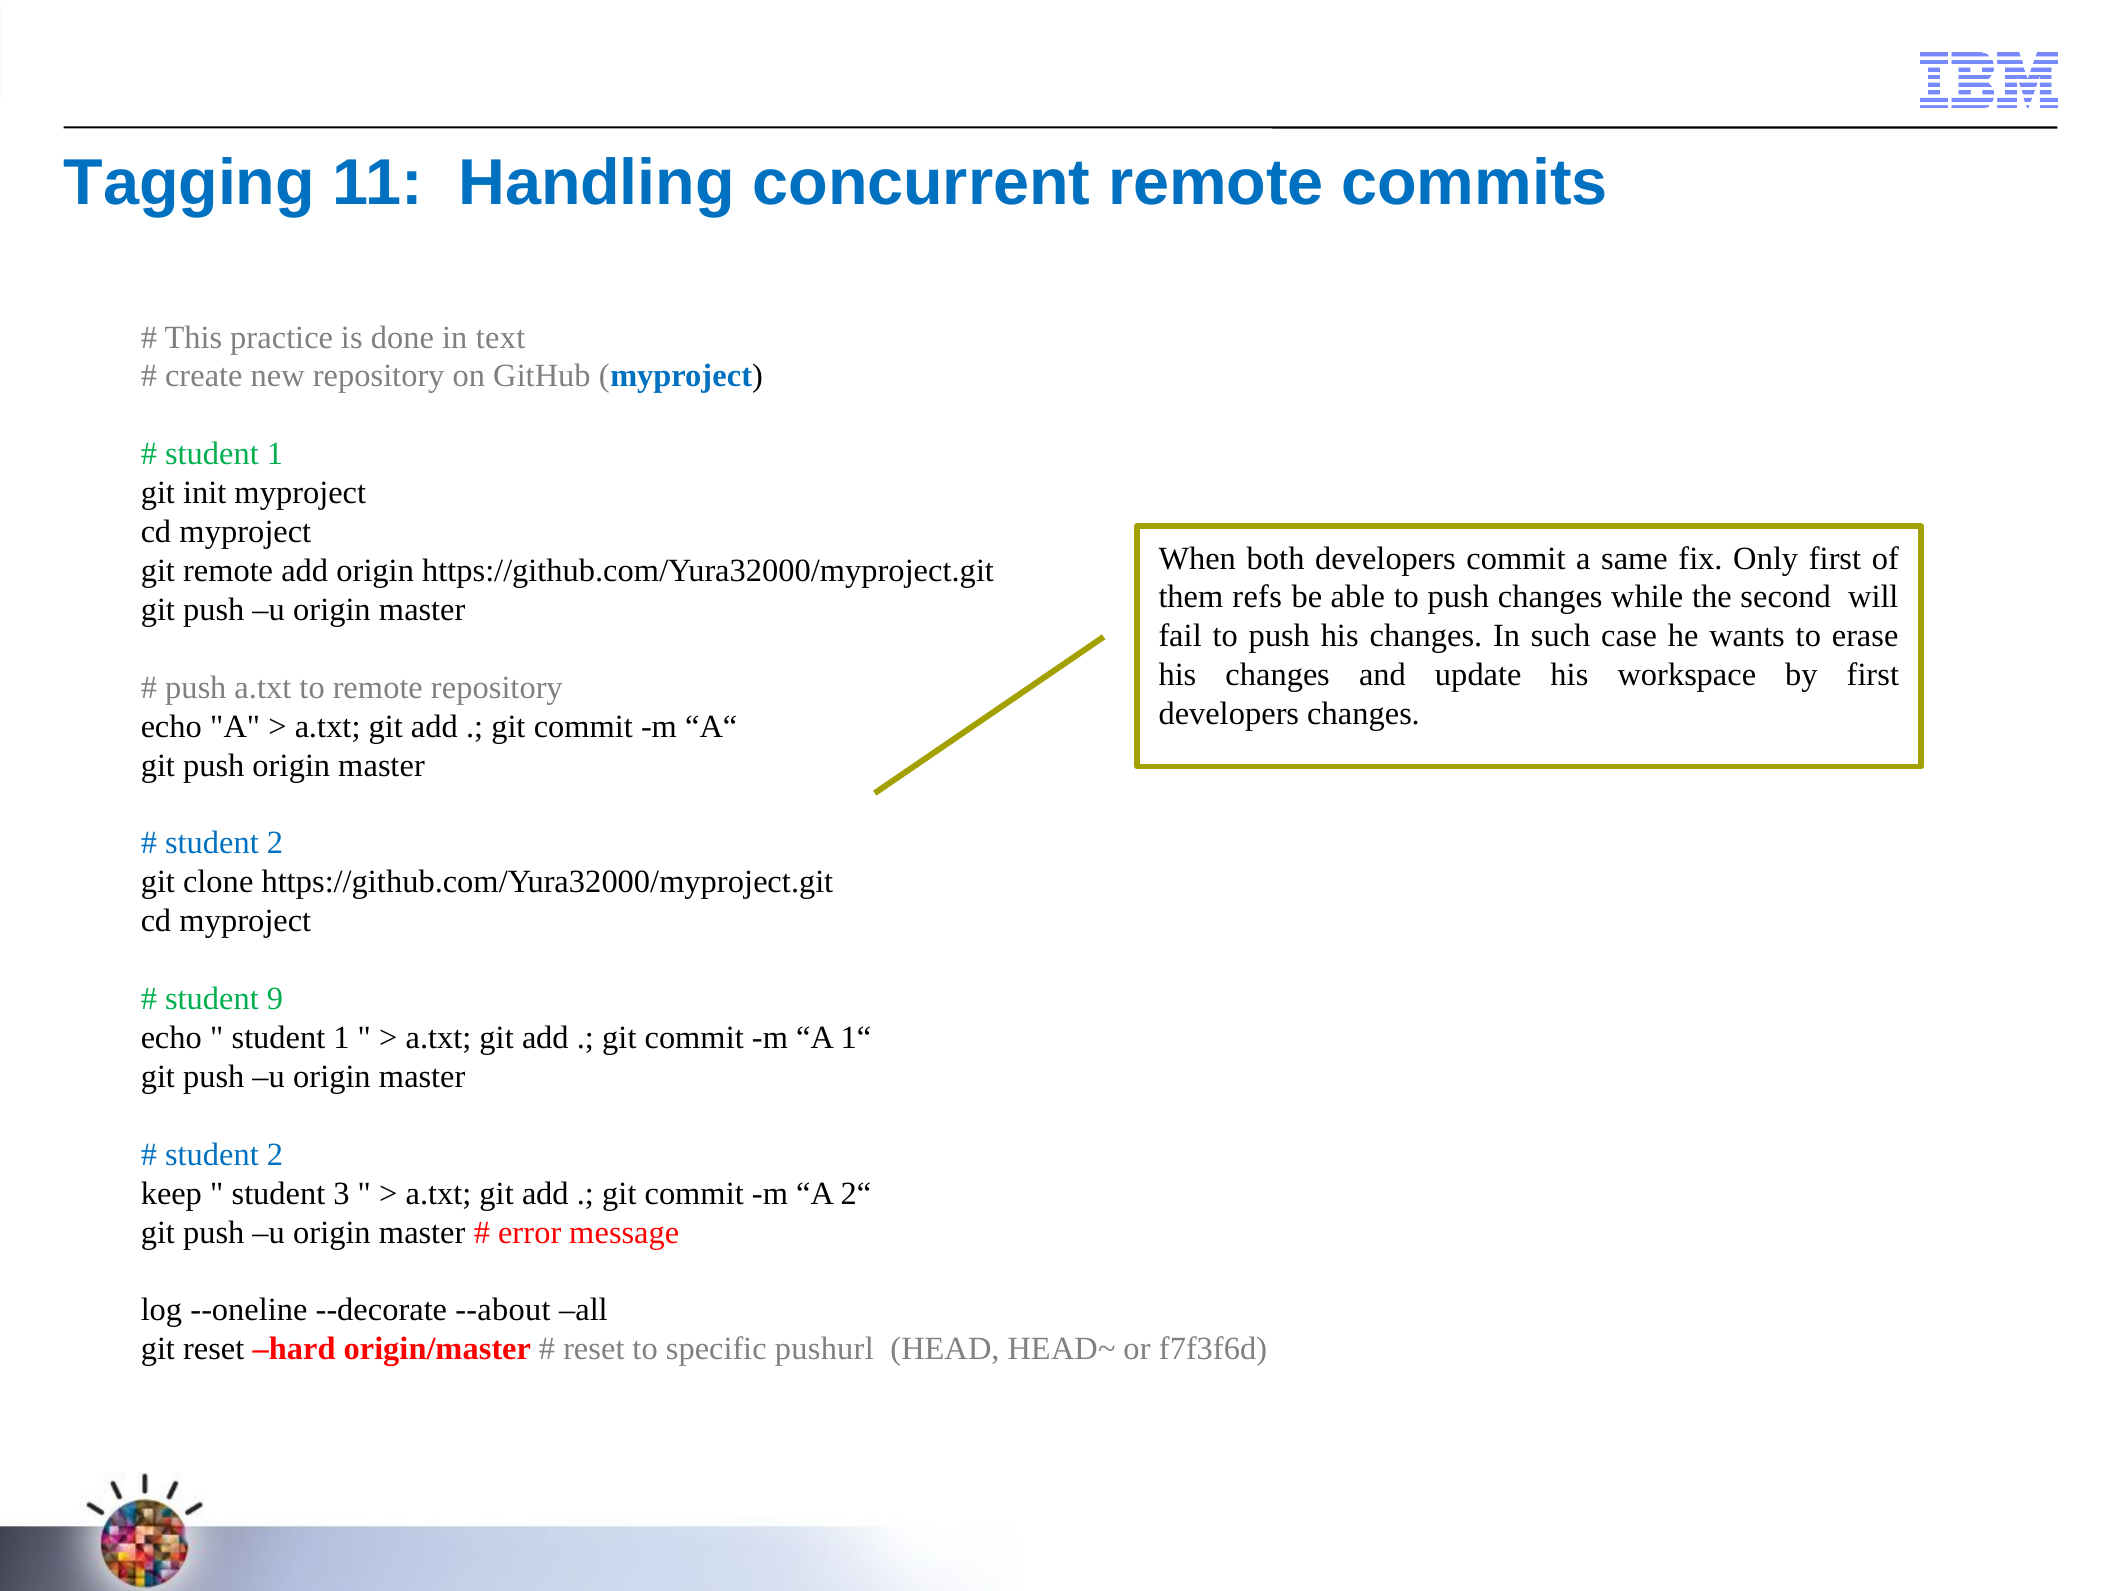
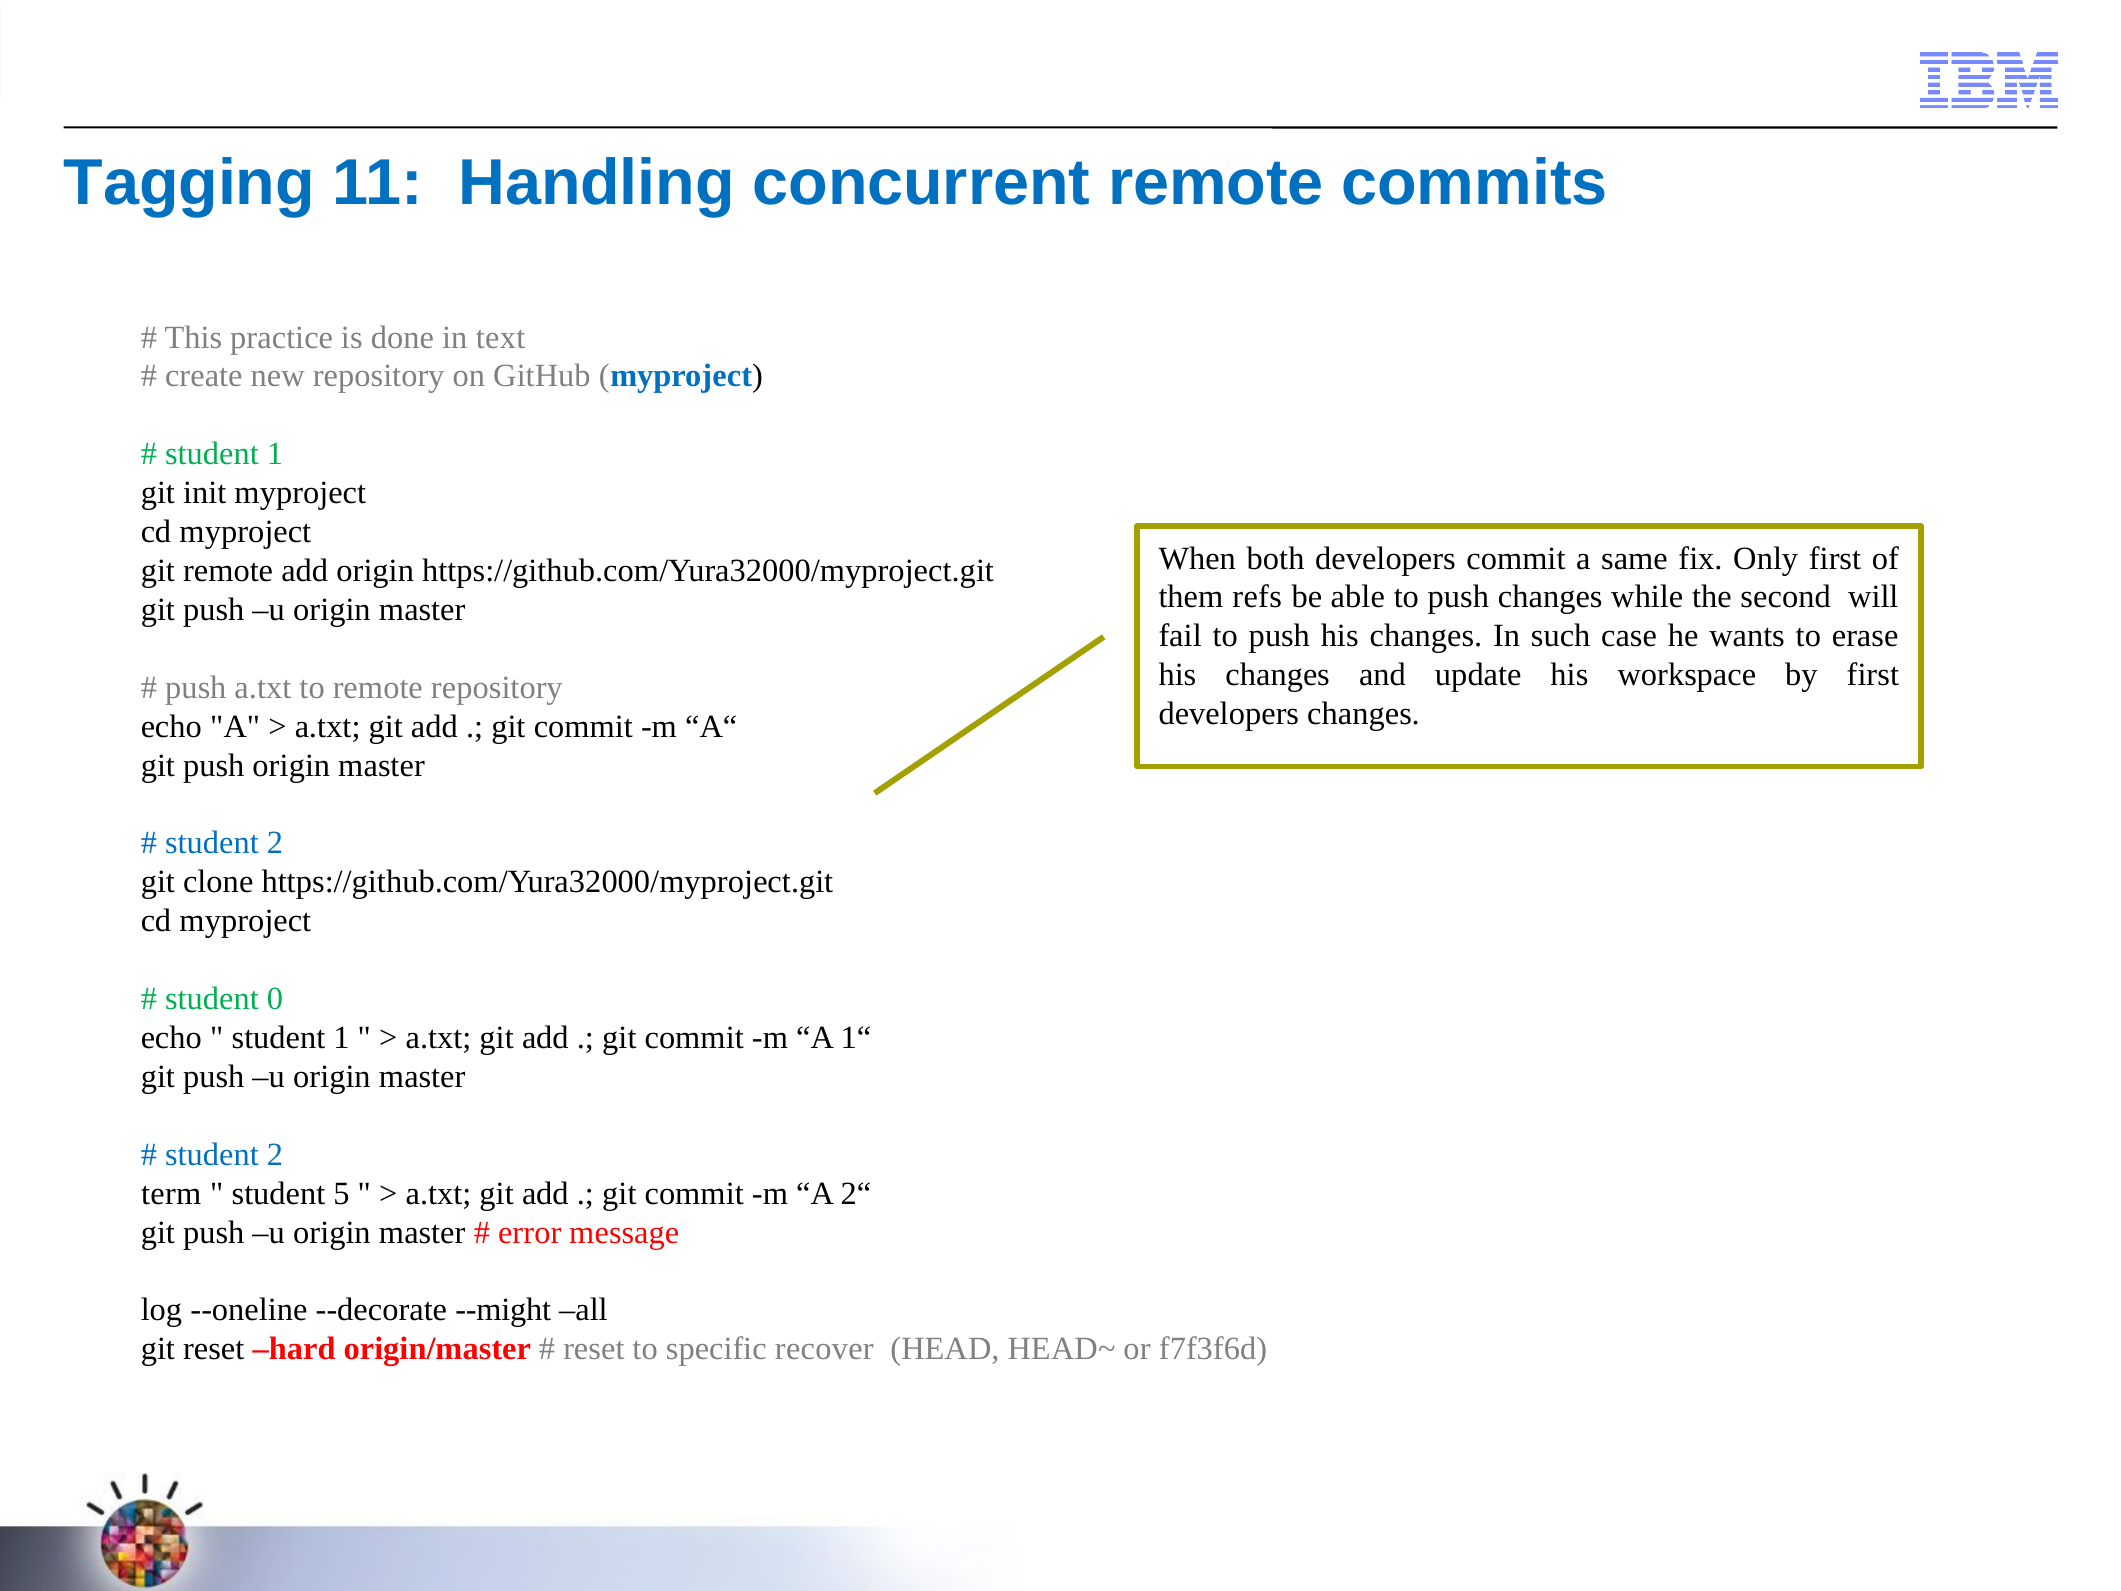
9: 9 -> 0 (275, 999)
keep: keep -> term (171, 1193)
3: 3 -> 5 (341, 1193)
--about: --about -> --might (503, 1310)
pushurl: pushurl -> recover (824, 1349)
